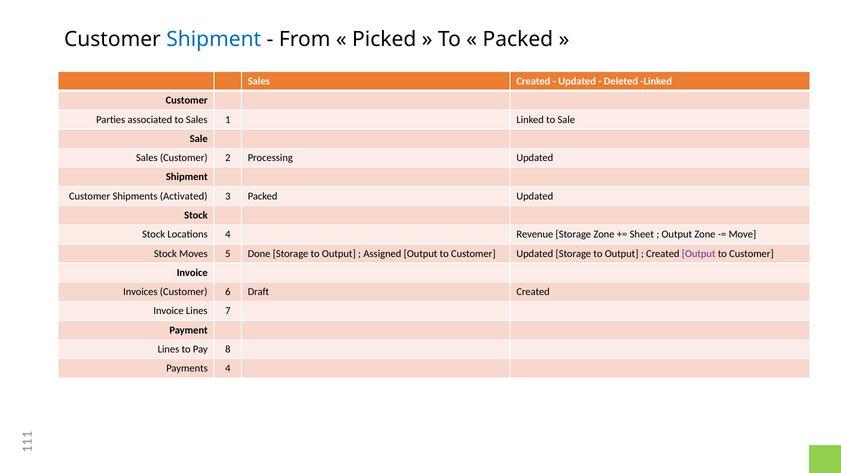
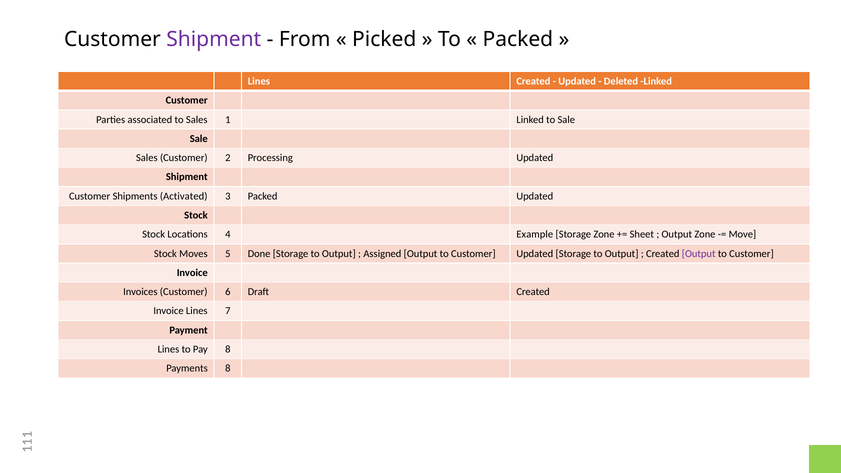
Shipment colour: blue -> purple (214, 40)
Sales: Sales -> Lines (259, 81)
Revenue: Revenue -> Example (535, 234)
Payments 4: 4 -> 8 (228, 368)
